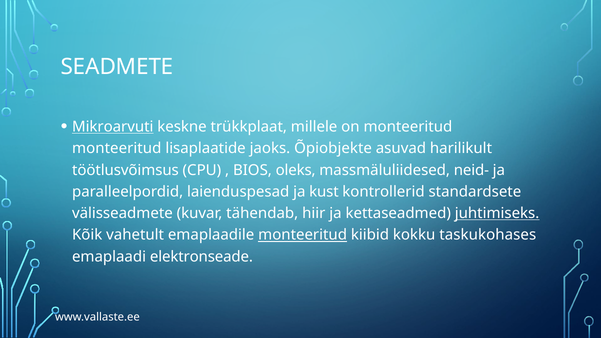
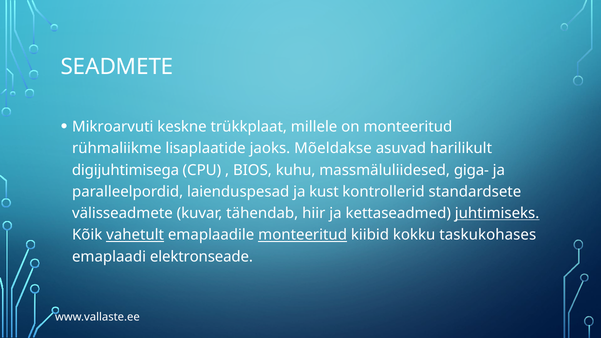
Mikroarvuti underline: present -> none (113, 127)
monteeritud: monteeritud -> rühmaliikme (117, 148)
Õpiobjekte: Õpiobjekte -> Mõeldakse (333, 148)
töötlusvõimsus: töötlusvõimsus -> digijuhtimisega (125, 170)
oleks: oleks -> kuhu (296, 170)
neid-: neid- -> giga- (471, 170)
vahetult underline: none -> present (135, 235)
